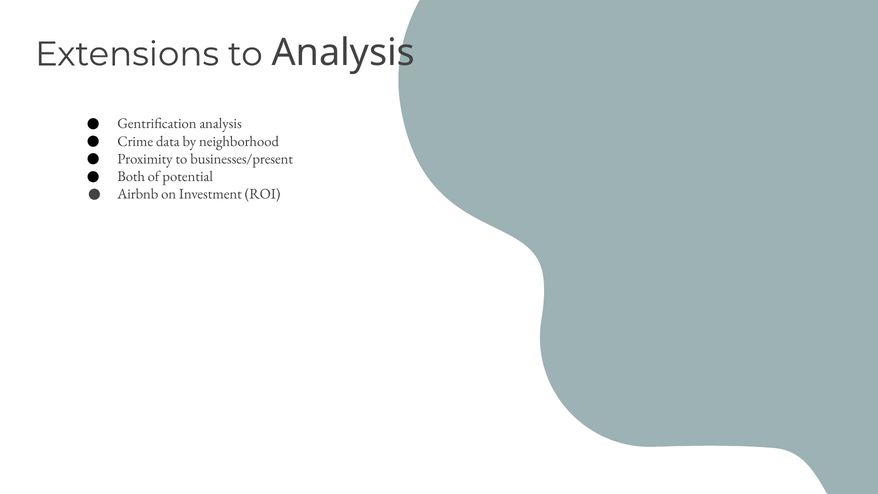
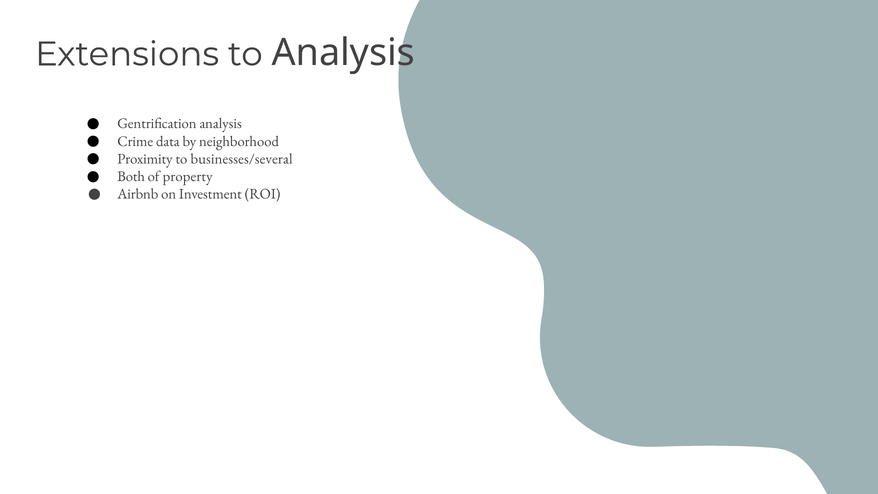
businesses/present: businesses/present -> businesses/several (242, 159)
potential: potential -> property (188, 176)
